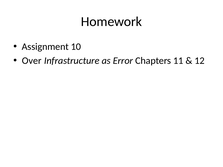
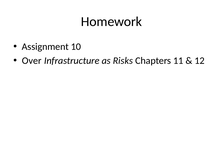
Error: Error -> Risks (123, 61)
